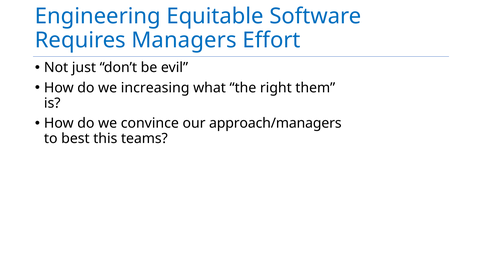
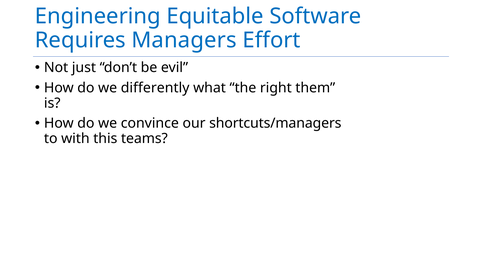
increasing: increasing -> differently (155, 88)
approach/managers: approach/managers -> shortcuts/managers (275, 123)
best: best -> with (75, 139)
